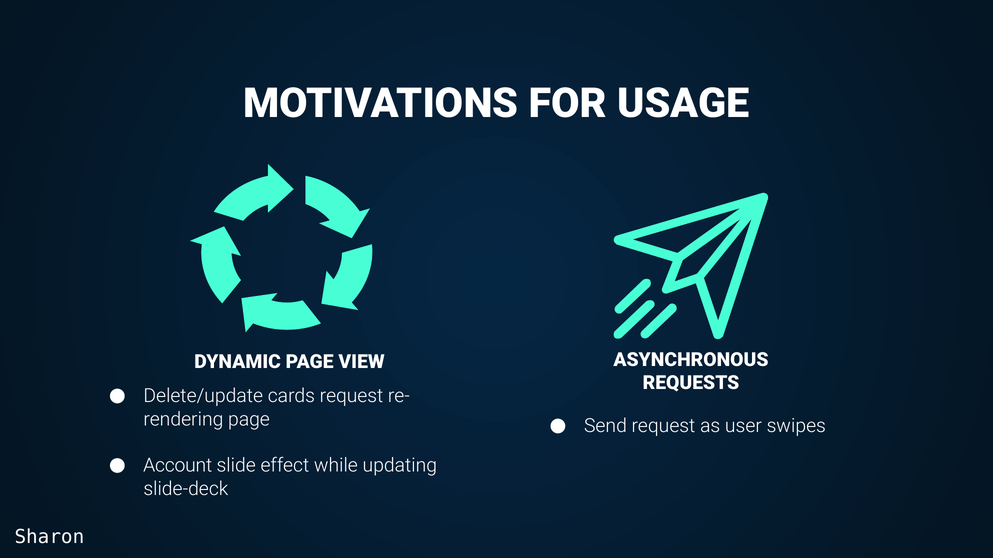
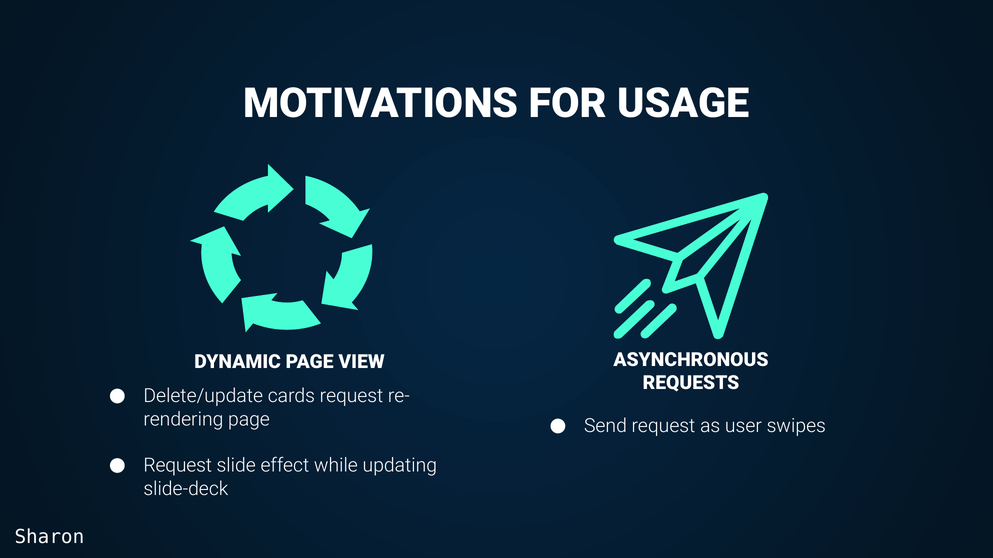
Account: Account -> Request (178, 466)
